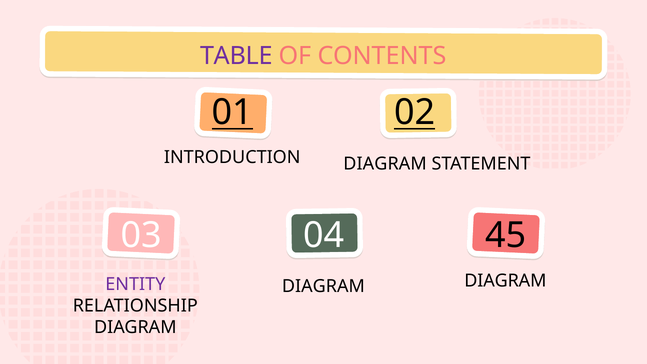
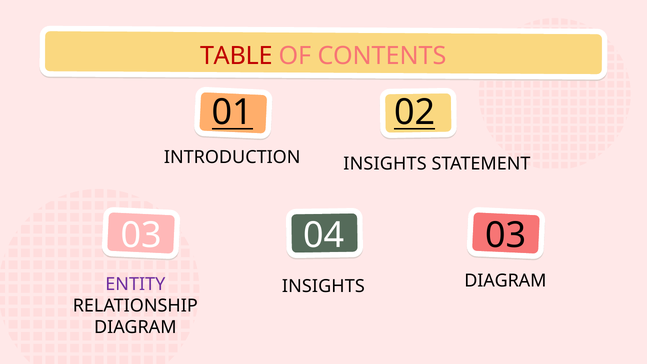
TABLE colour: purple -> red (236, 56)
INTRODUCTION DIAGRAM: DIAGRAM -> INSIGHTS (385, 164)
04 45: 45 -> 03 (506, 235)
DIAGRAM: DIAGRAM -> INSIGHTS (323, 286)
